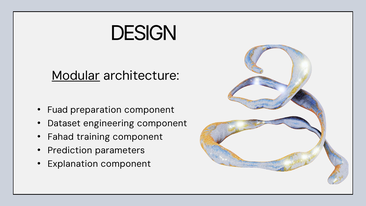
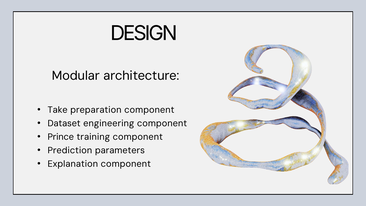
Modular underline: present -> none (76, 76)
Fuad: Fuad -> Take (58, 110)
Fahad: Fahad -> Prince (61, 137)
